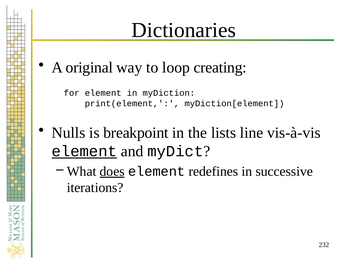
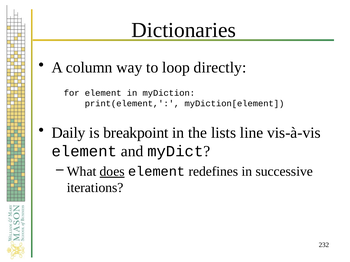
original: original -> column (89, 68)
creating: creating -> directly (220, 68)
Nulls: Nulls -> Daily (69, 133)
element underline: present -> none (84, 152)
